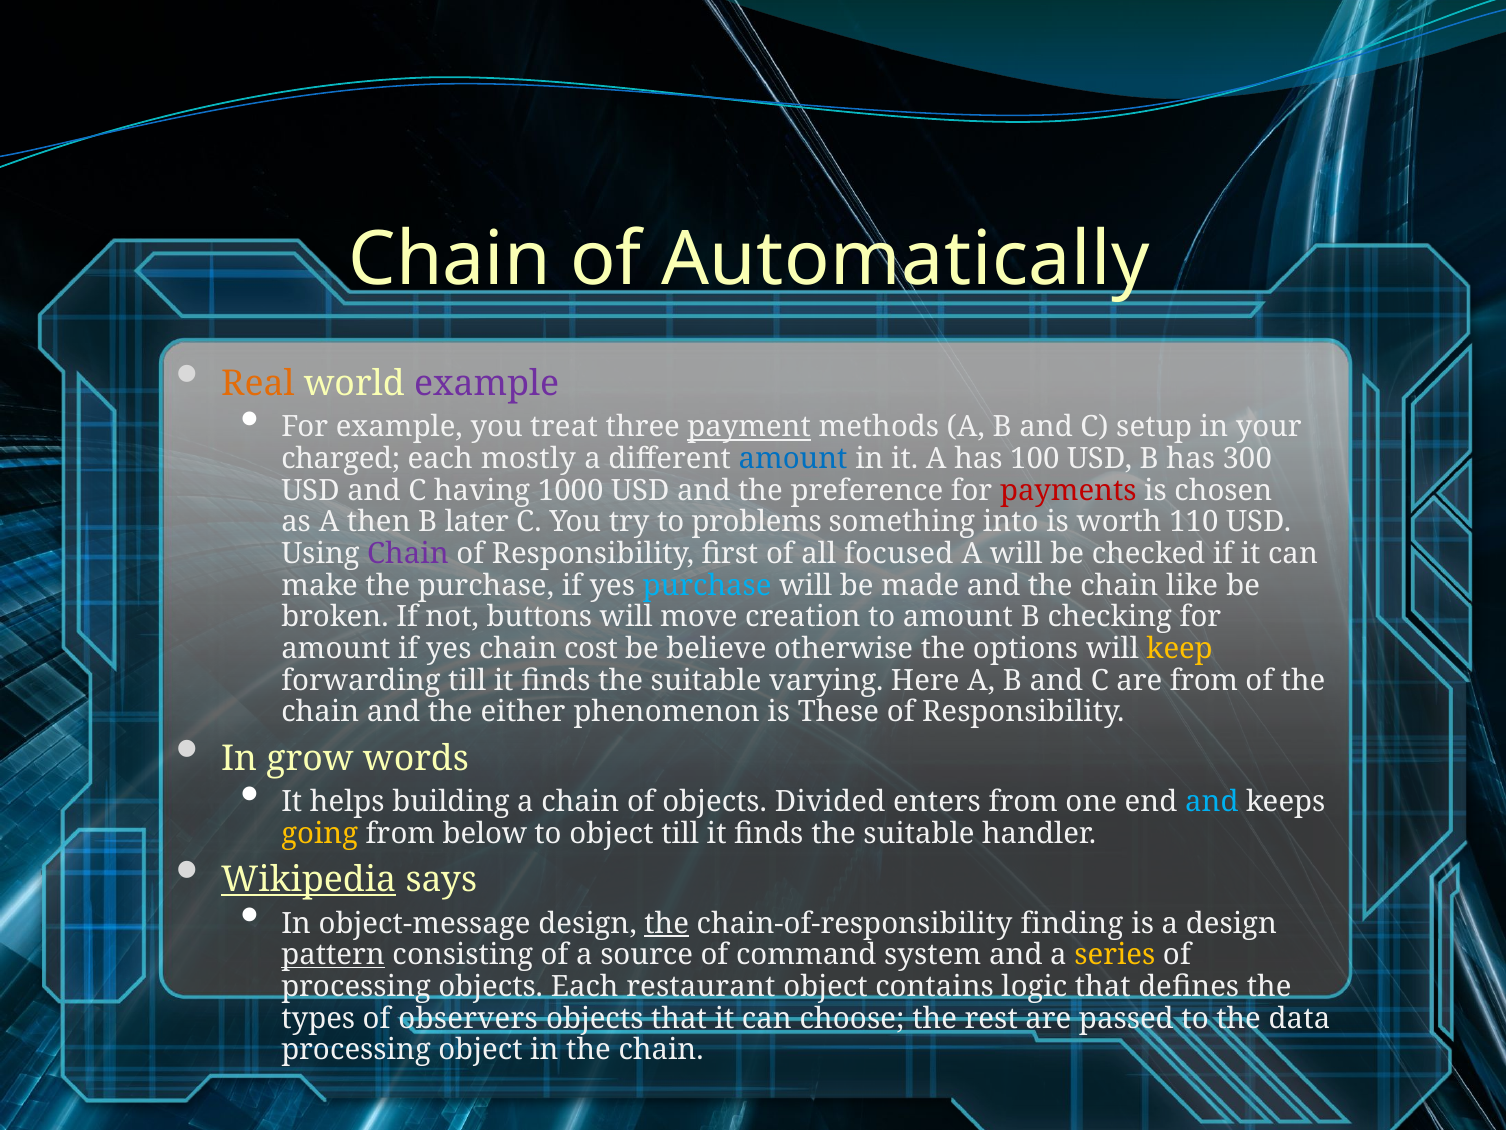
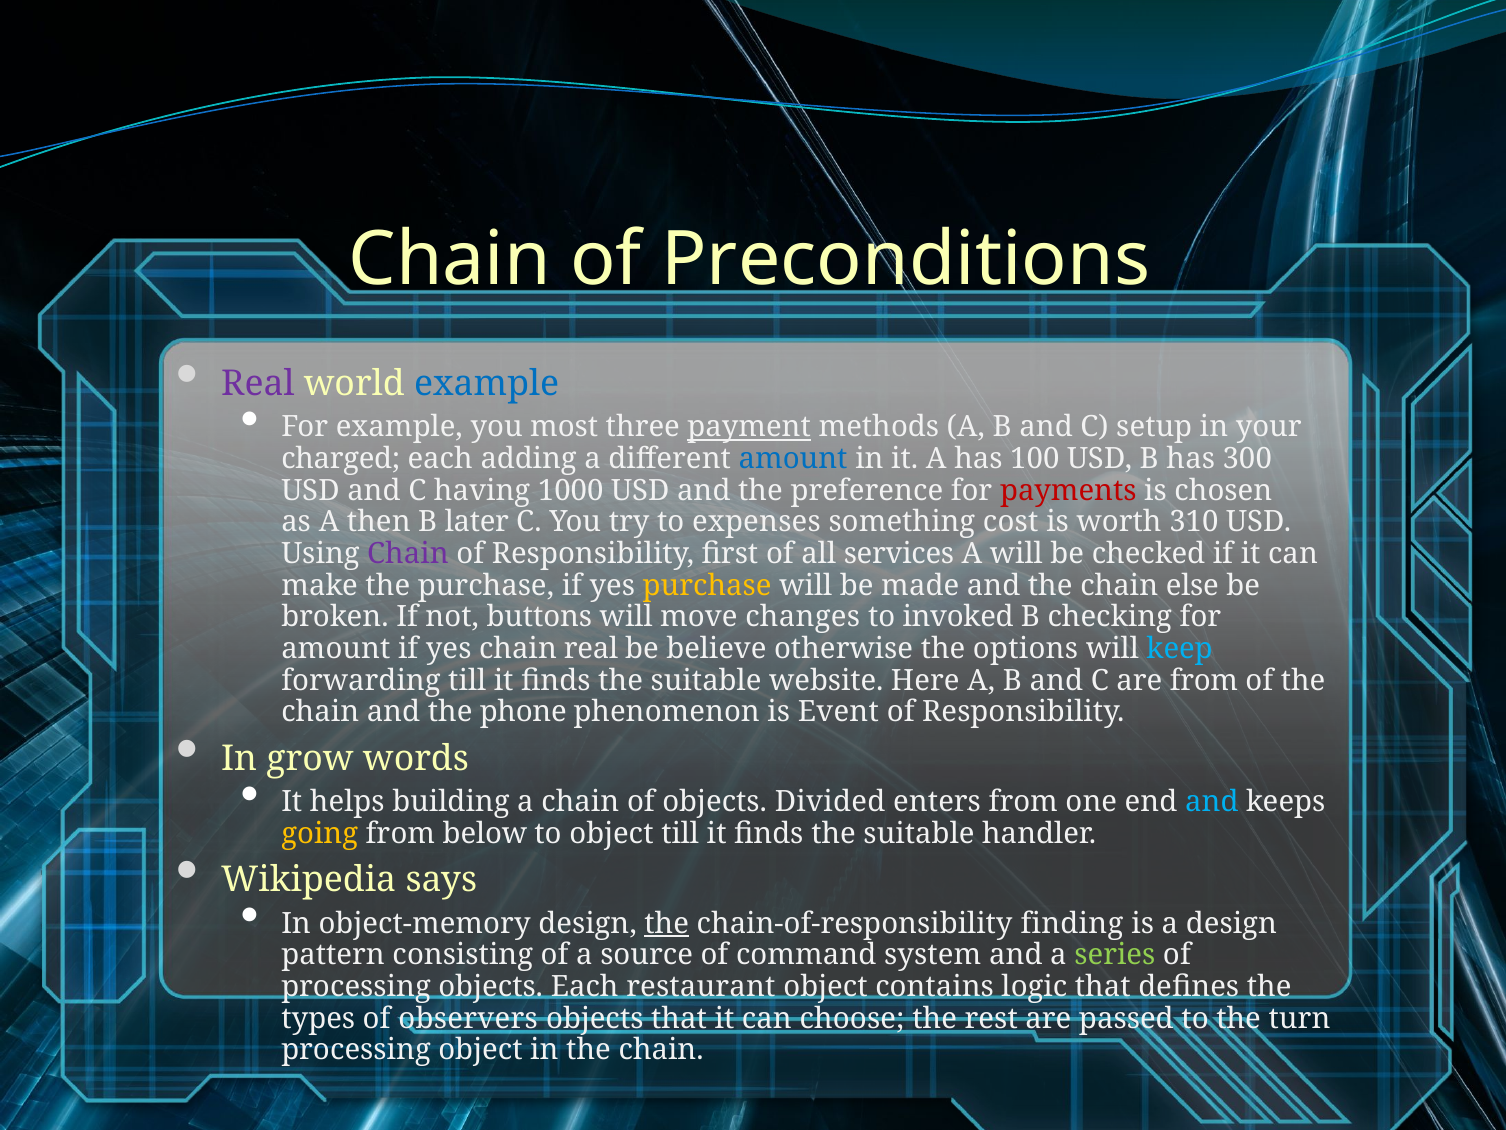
Automatically: Automatically -> Preconditions (906, 259)
Real colour: orange -> purple (258, 384)
example colour: purple -> blue (487, 384)
treat: treat -> most (564, 427)
mostly: mostly -> adding (529, 459)
problems: problems -> expenses (756, 522)
into: into -> cost (1011, 522)
110: 110 -> 310 (1194, 522)
focused: focused -> services (899, 554)
purchase colour: light blue -> yellow (707, 585)
like: like -> else (1192, 585)
creation: creation -> changes (803, 617)
to amount: amount -> invoked (958, 617)
chain cost: cost -> real (591, 649)
keep colour: yellow -> light blue (1180, 649)
varying: varying -> website (826, 680)
either: either -> phone (523, 712)
These: These -> Event (838, 712)
Wikipedia underline: present -> none (309, 880)
object-message: object-message -> object-memory (425, 923)
pattern underline: present -> none (333, 955)
series colour: yellow -> light green (1115, 955)
data: data -> turn (1299, 1018)
